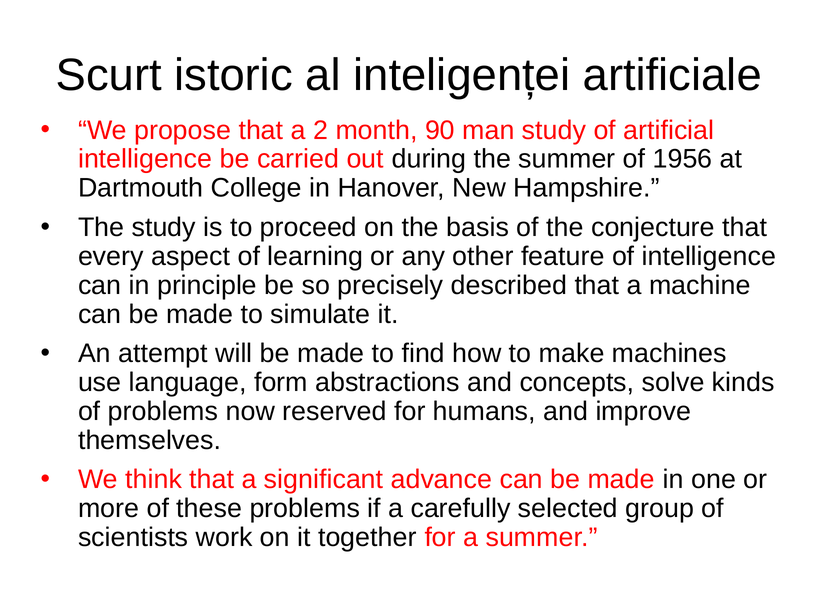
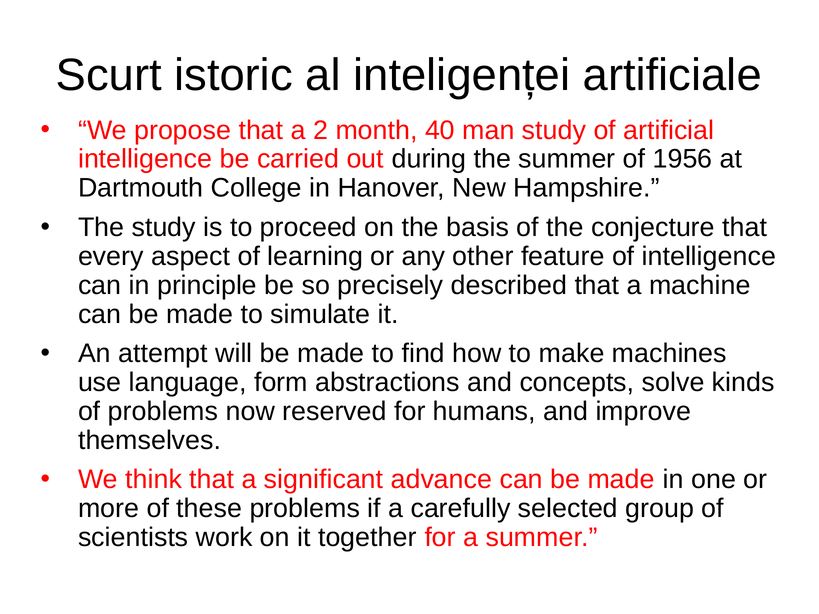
90: 90 -> 40 (440, 130)
